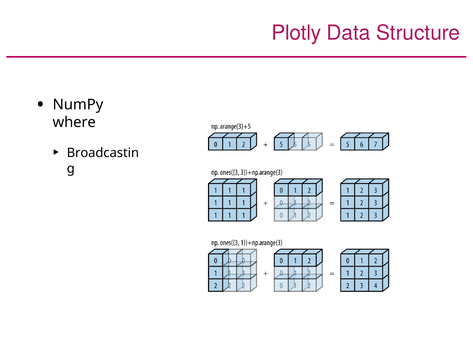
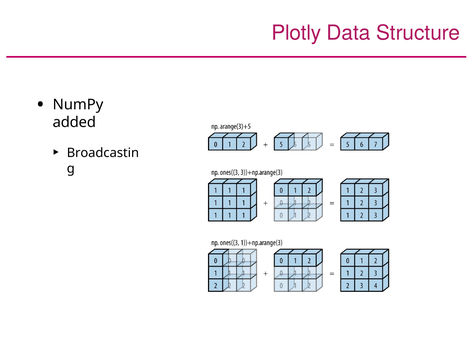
where: where -> added (74, 122)
